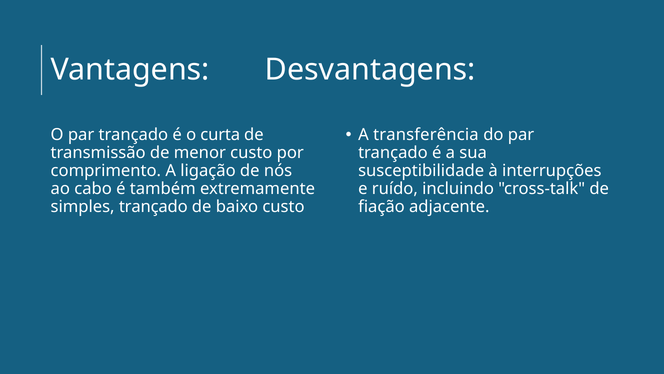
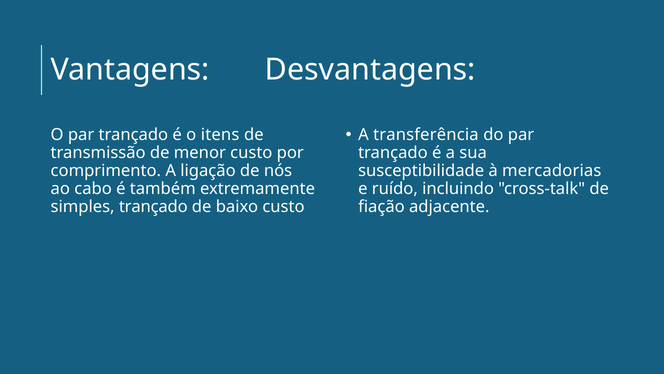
curta: curta -> itens (220, 135)
interrupções: interrupções -> mercadorias (552, 171)
